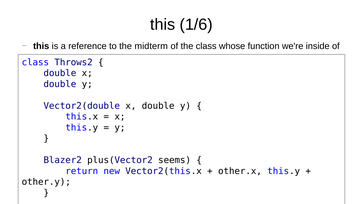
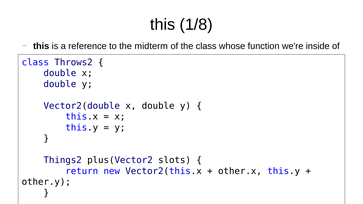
1/6: 1/6 -> 1/8 (196, 24)
Blazer2: Blazer2 -> Things2 (63, 160)
seems: seems -> slots (175, 160)
